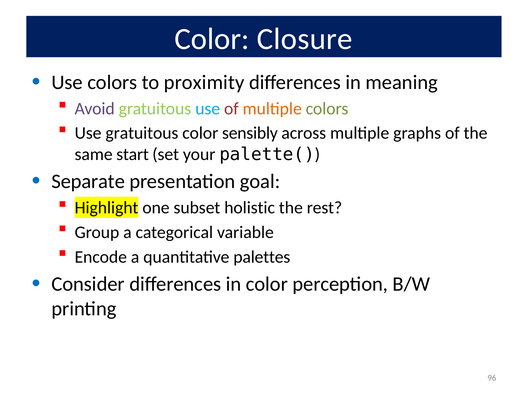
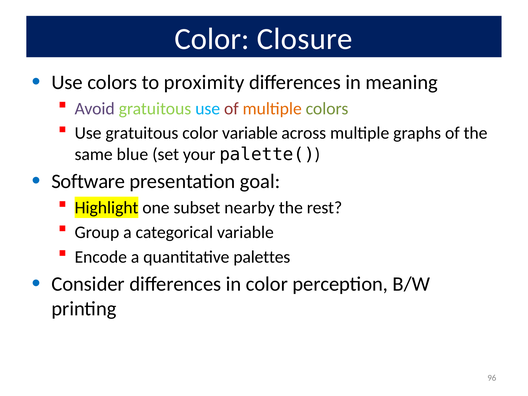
color sensibly: sensibly -> variable (250, 133)
start: start -> blue (132, 154)
Separate: Separate -> Software (88, 181)
holistic: holistic -> nearby (250, 208)
